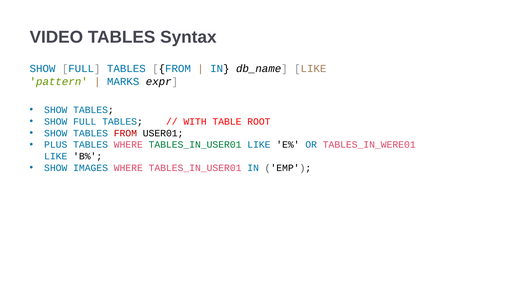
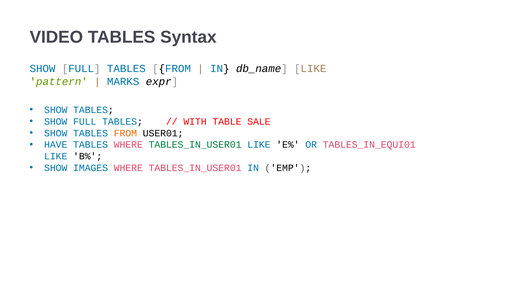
ROOT: ROOT -> SALE (259, 122)
FROM colour: red -> orange (125, 133)
PLUS: PLUS -> HAVE (56, 145)
TABLES_IN_WERE01: TABLES_IN_WERE01 -> TABLES_IN_EQUI01 (369, 145)
